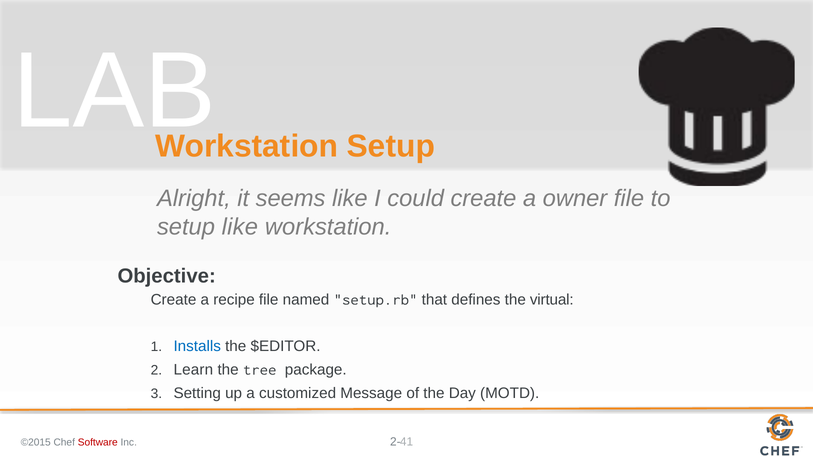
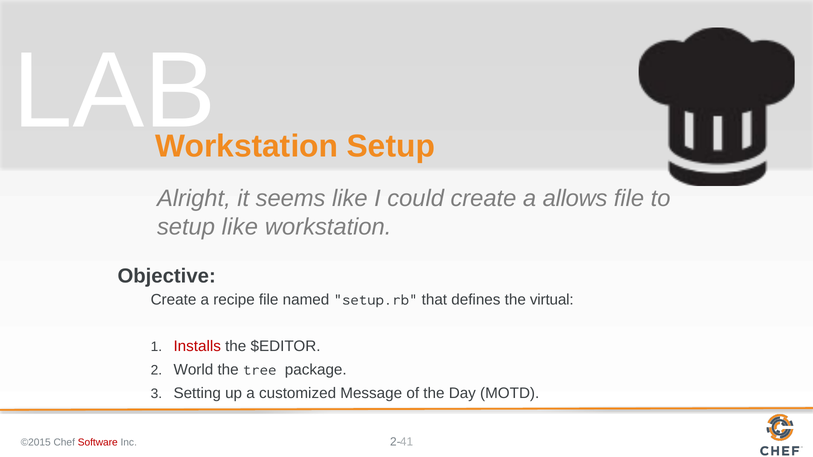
owner: owner -> allows (575, 199)
Installs colour: blue -> red (197, 347)
Learn: Learn -> World (193, 370)
